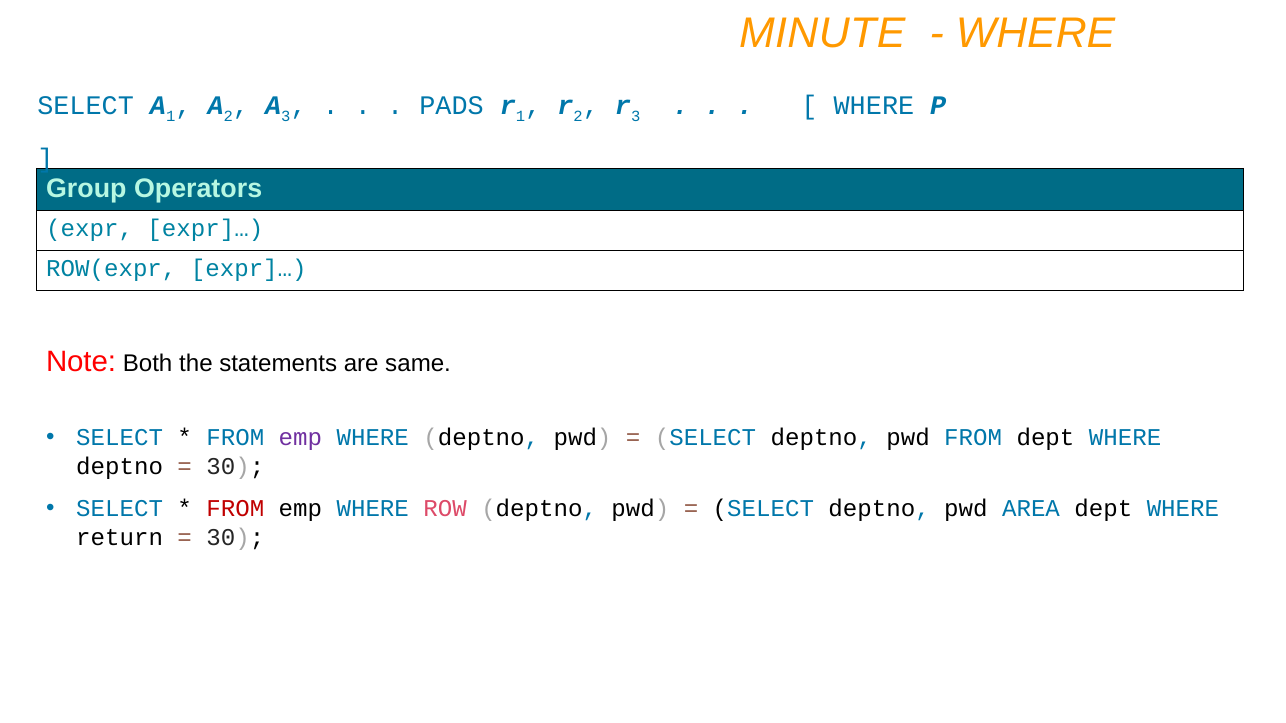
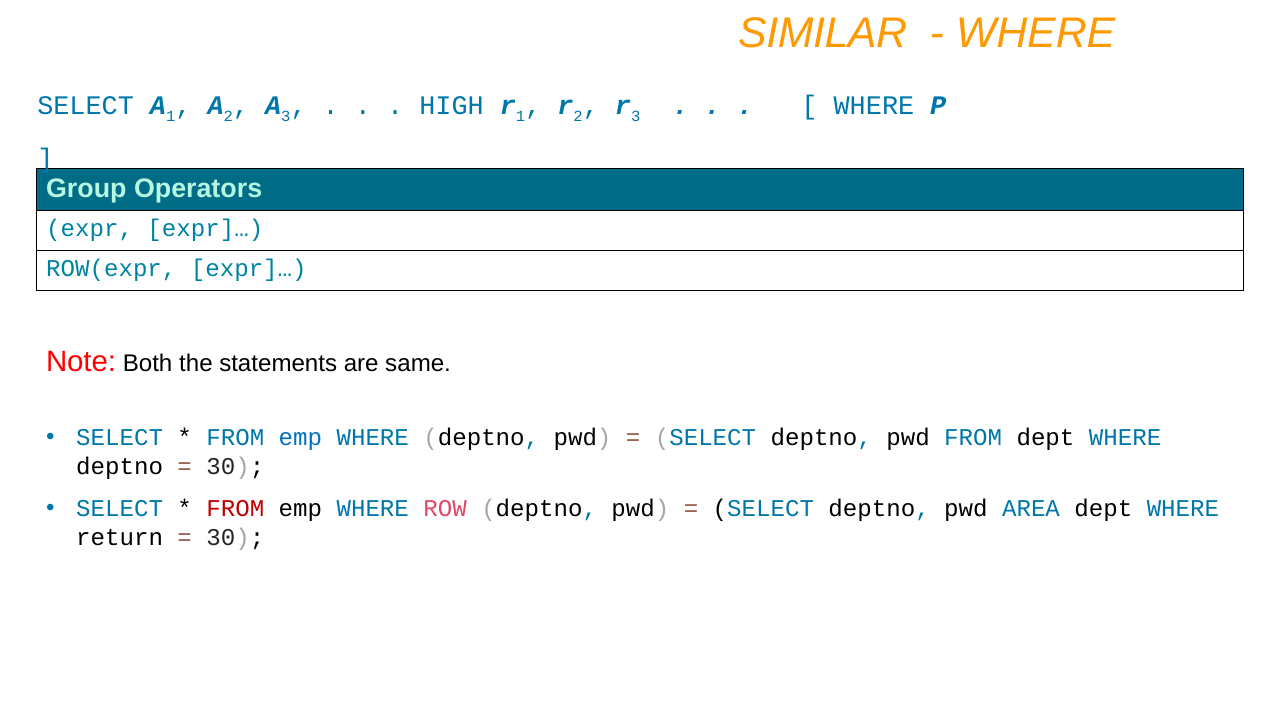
MINUTE: MINUTE -> SIMILAR (823, 33)
PADS: PADS -> HIGH (452, 106)
emp colour: purple -> blue (300, 438)
